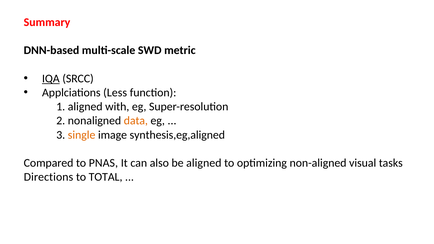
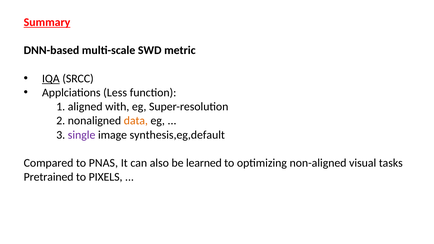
Summary underline: none -> present (47, 22)
single colour: orange -> purple (82, 135)
synthesis,eg,aligned: synthesis,eg,aligned -> synthesis,eg,default (177, 135)
be aligned: aligned -> learned (204, 163)
Directions: Directions -> Pretrained (49, 177)
TOTAL: TOTAL -> PIXELS (106, 177)
